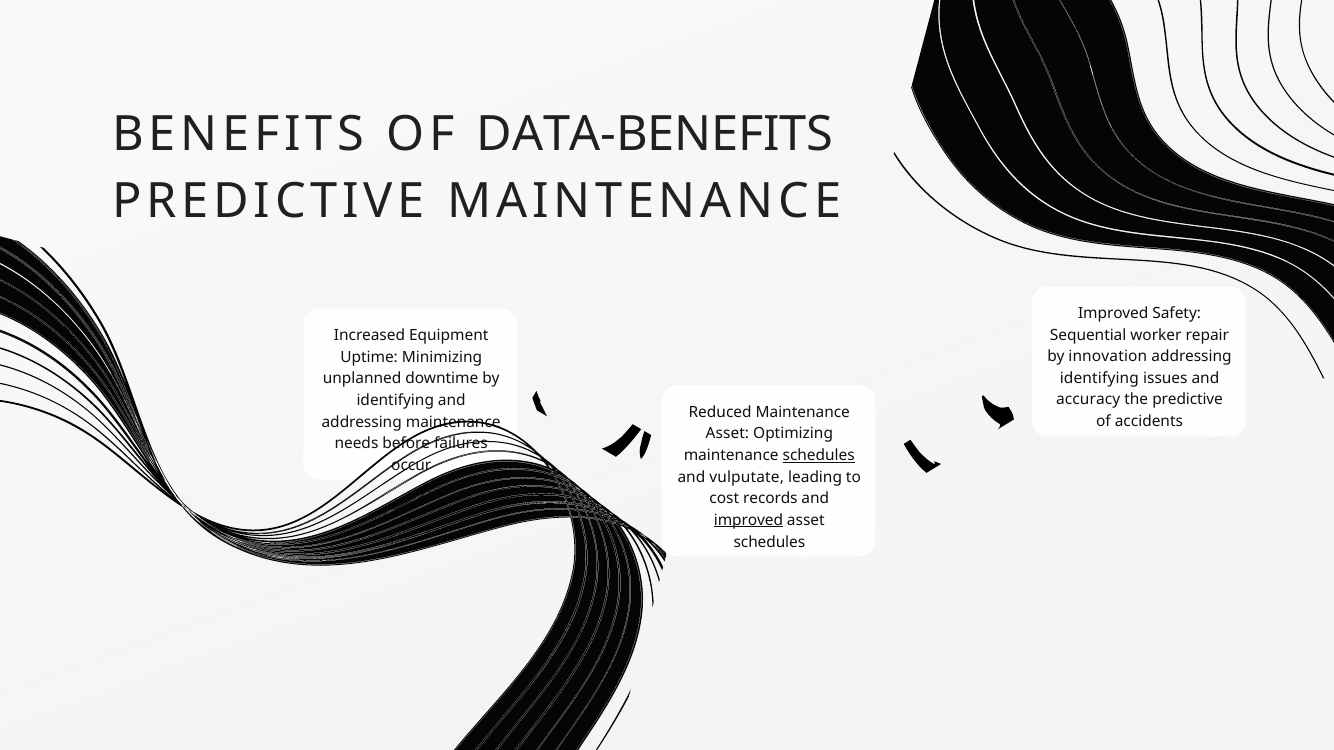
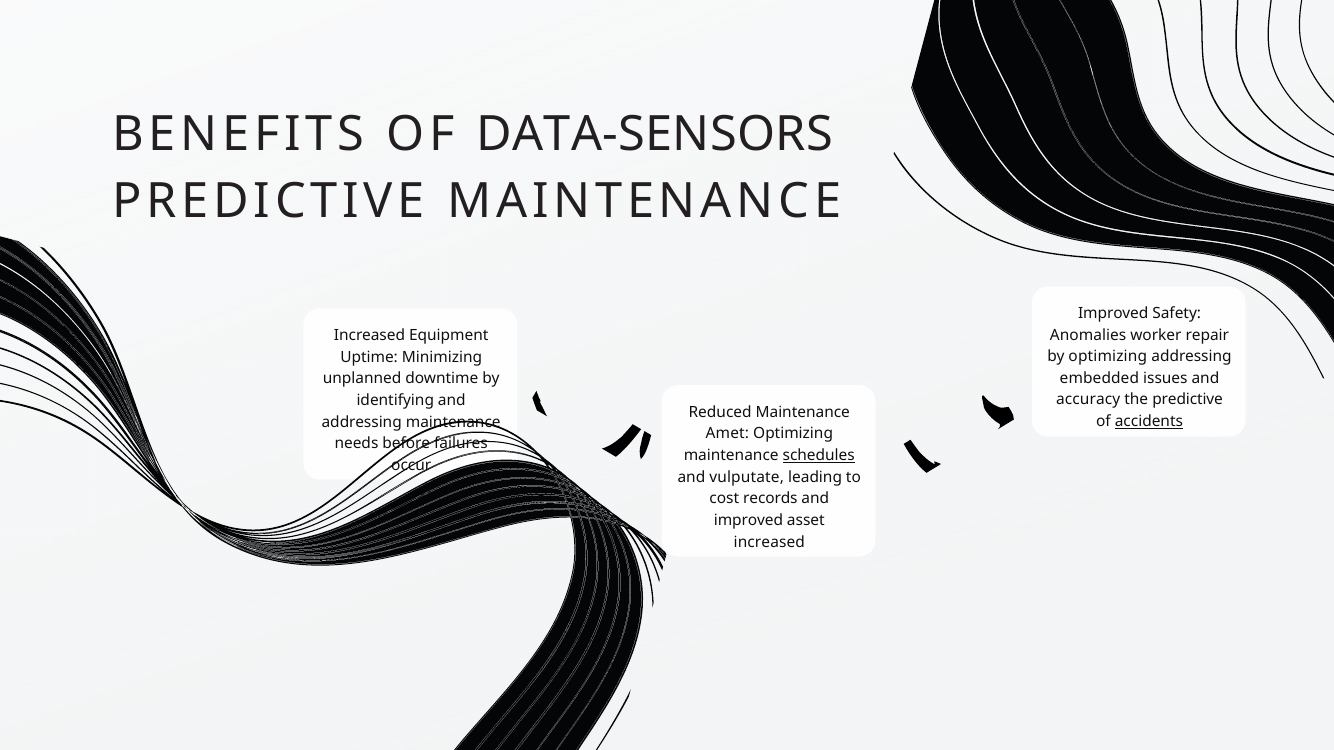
DATA-BENEFITS: DATA-BENEFITS -> DATA-SENSORS (655, 134)
Sequential: Sequential -> Anomalies (1088, 335)
by innovation: innovation -> optimizing (1108, 357)
identifying: identifying -> embedded (1099, 378)
accidents underline: none -> present (1149, 422)
Asset: Asset -> Amet (727, 434)
improved underline: present -> none (749, 521)
schedules: schedules -> increased (769, 542)
